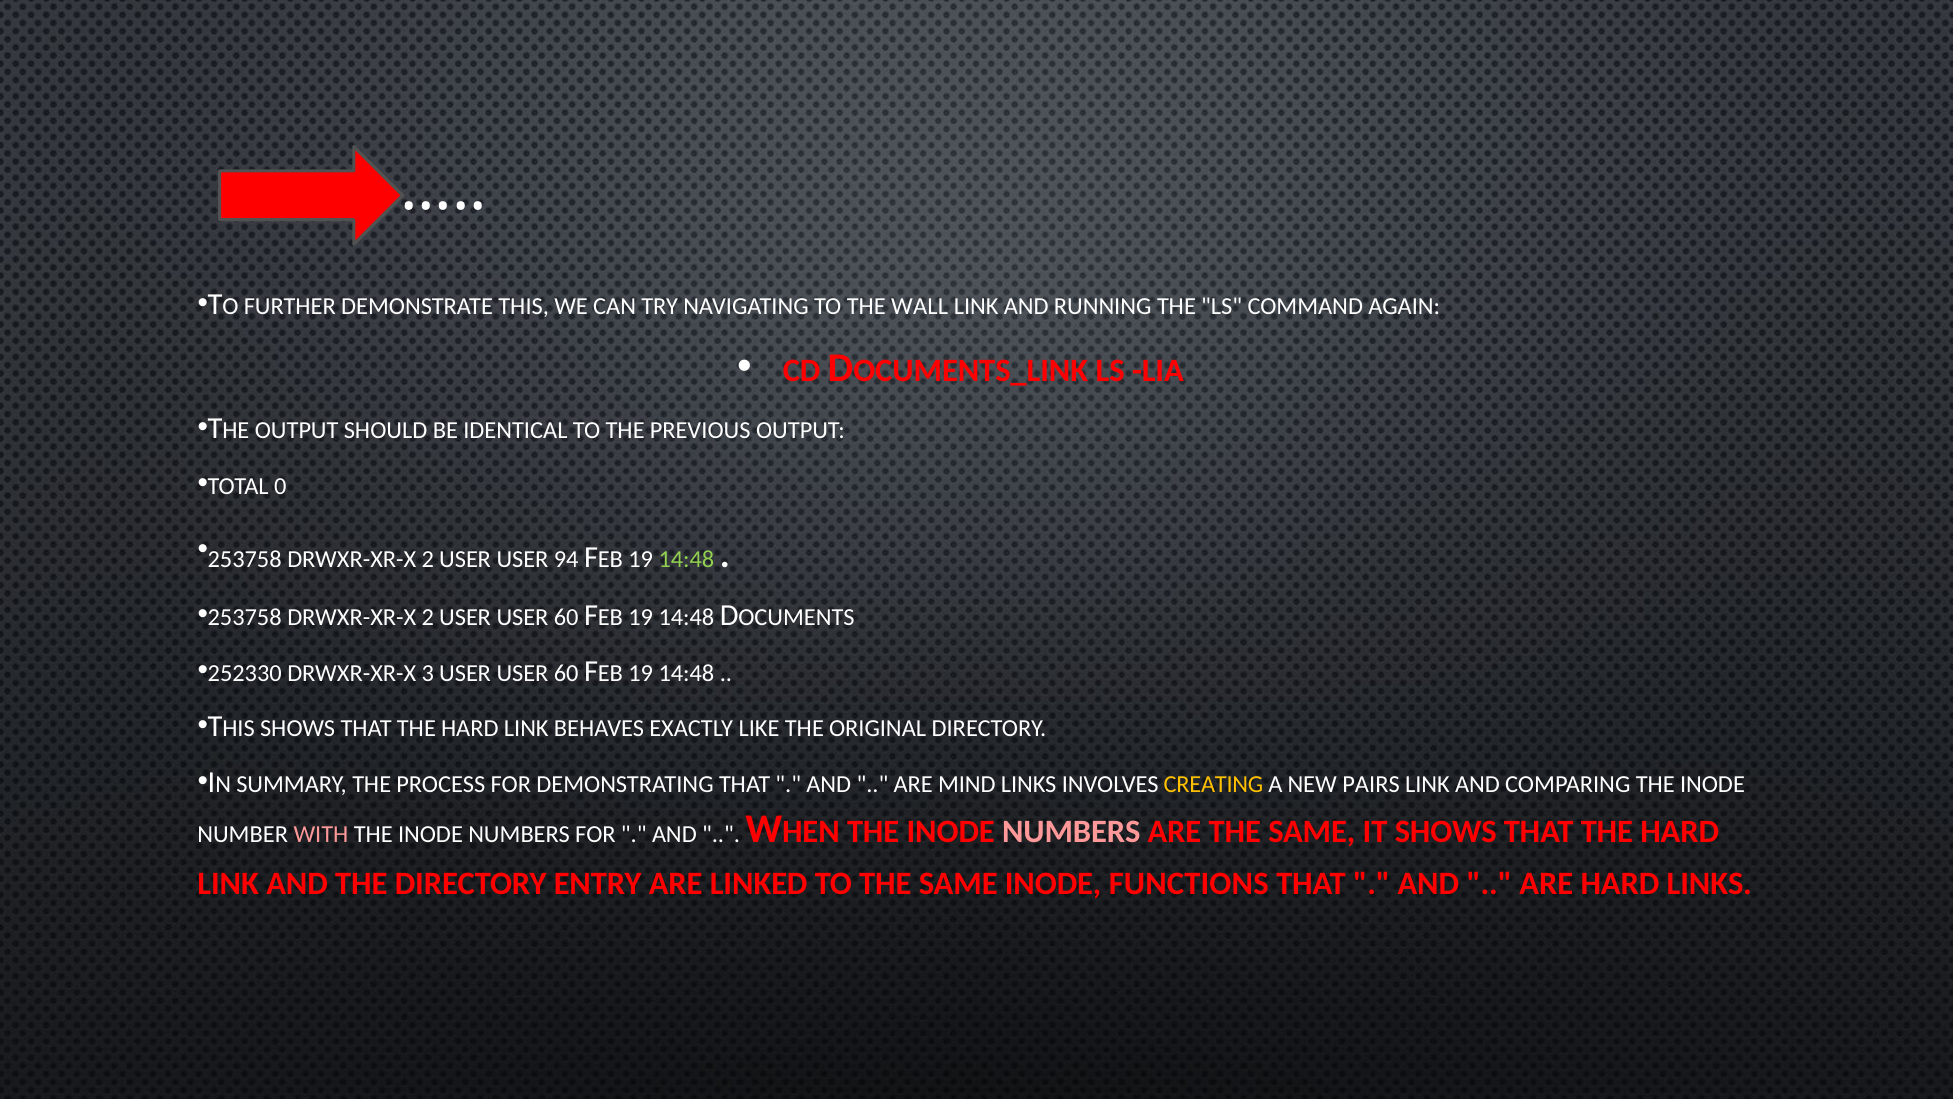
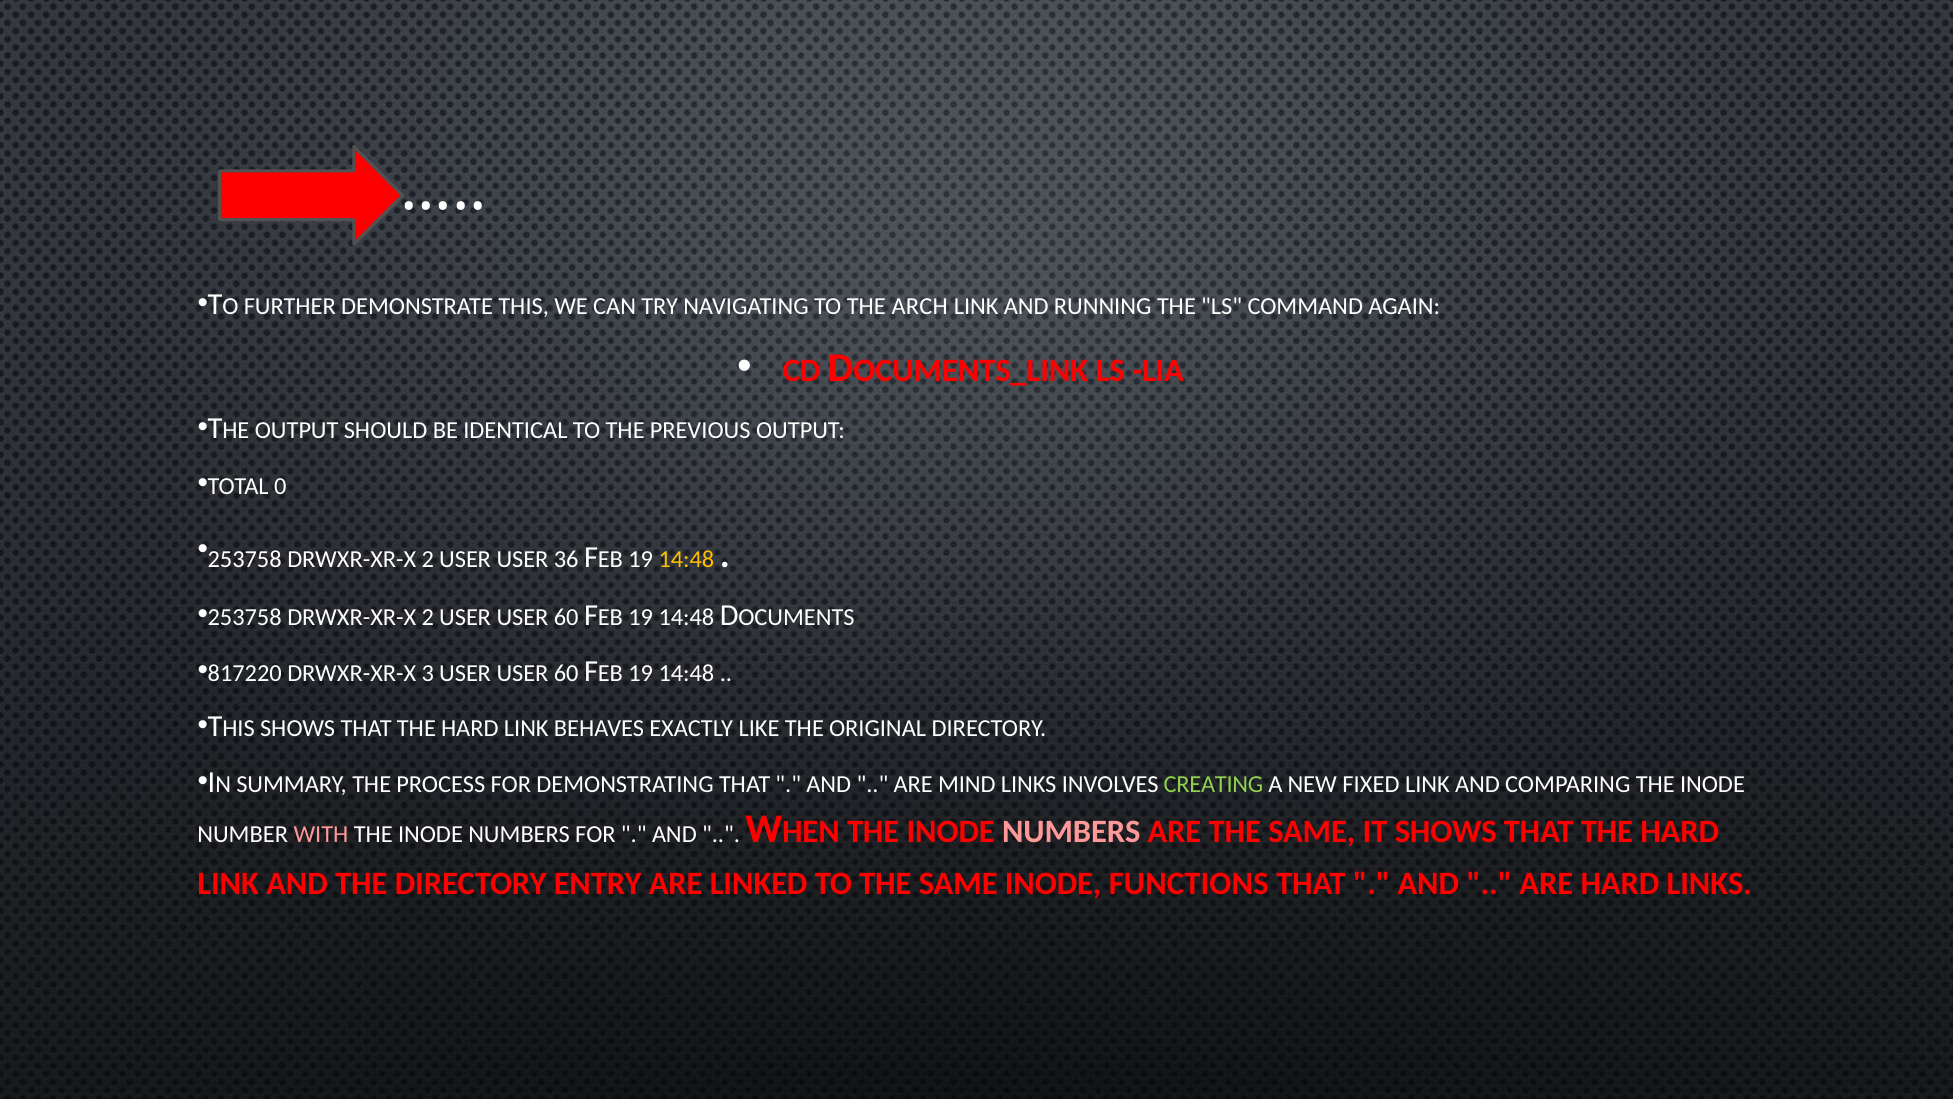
WALL: WALL -> ARCH (920, 307)
94: 94 -> 36 (566, 559)
14:48 colour: light green -> yellow (686, 559)
252330: 252330 -> 817220 (245, 673)
CREATING colour: yellow -> light green (1213, 784)
PAIRS: PAIRS -> FIXED (1371, 784)
